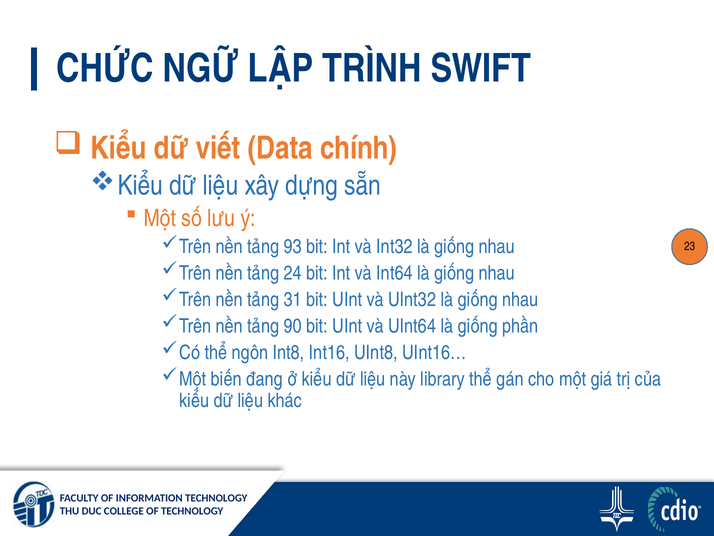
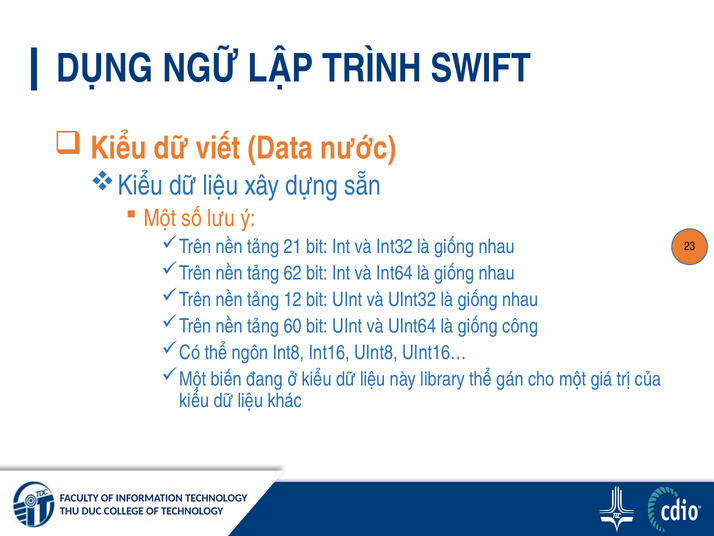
CHỨC: CHỨC -> DỤNG (105, 69)
chính: chính -> nước (358, 148)
93: 93 -> 21 (293, 247)
24: 24 -> 62 (293, 273)
31: 31 -> 12 (293, 299)
90: 90 -> 60 (293, 326)
phần: phần -> công (520, 326)
